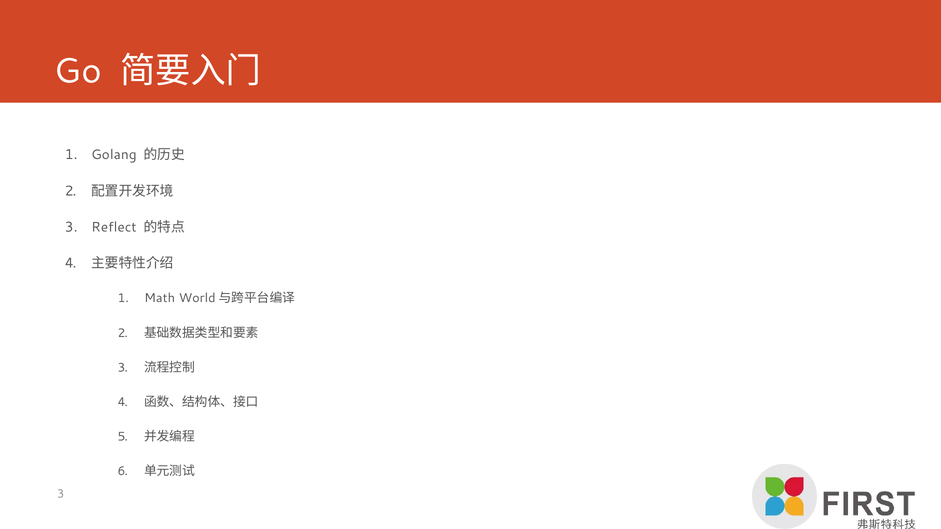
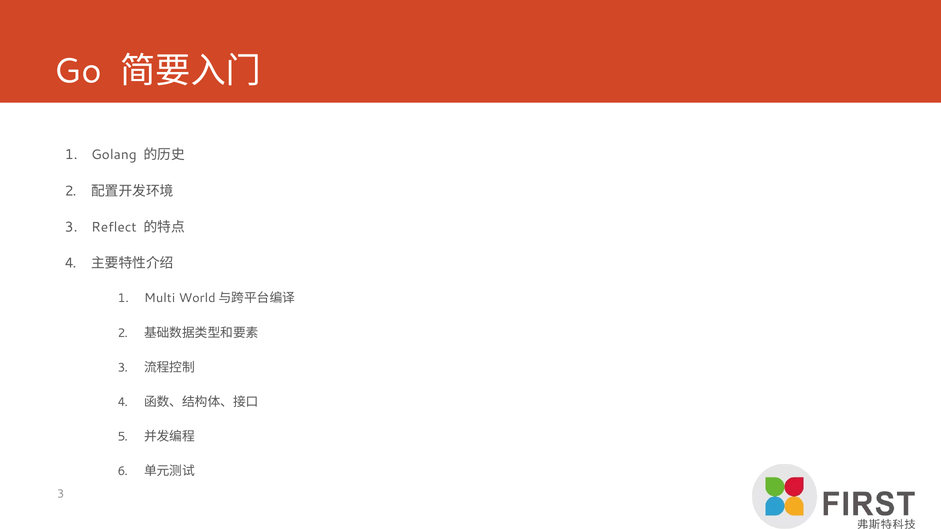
Math: Math -> Multi (160, 298)
